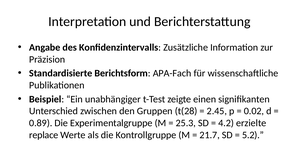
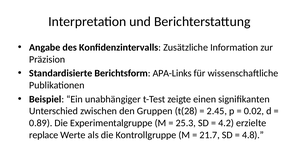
APA-Fach: APA-Fach -> APA-Links (172, 73)
5.2: 5.2 -> 4.8 (253, 135)
